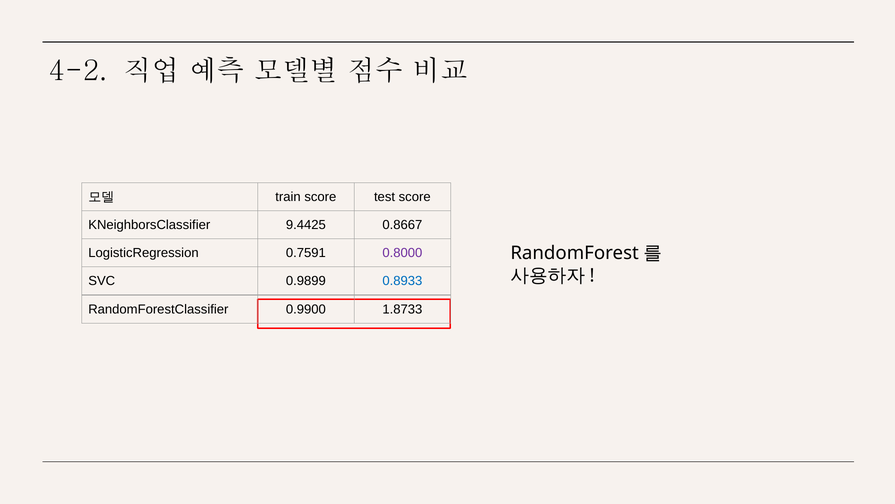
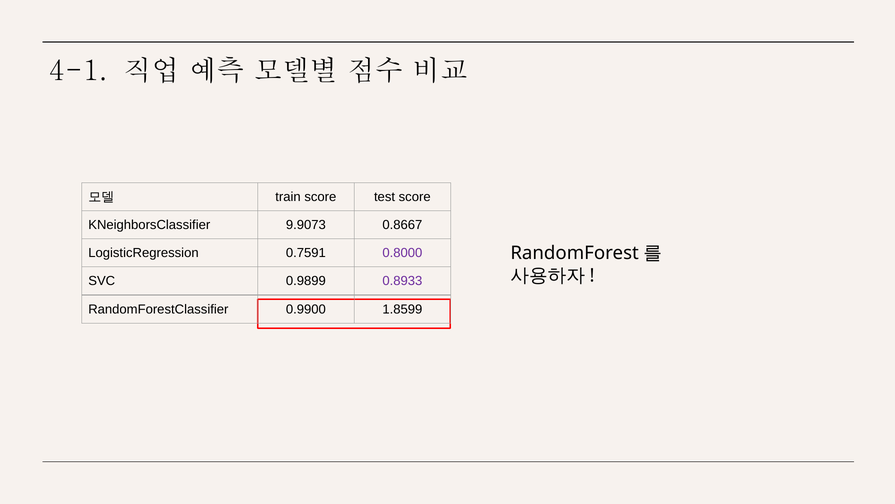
4-2: 4-2 -> 4-1 (78, 71)
9.4425: 9.4425 -> 9.9073 (306, 225)
0.8933 colour: blue -> purple (402, 281)
1.8733: 1.8733 -> 1.8599 (402, 309)
